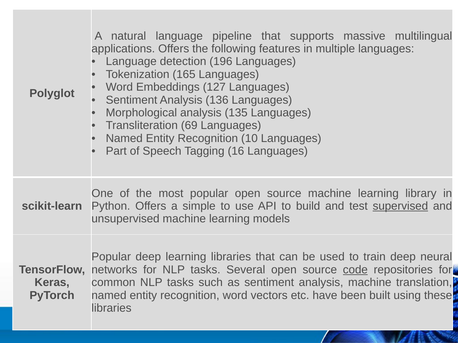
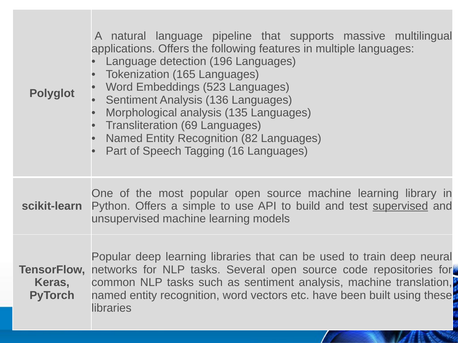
127: 127 -> 523 (214, 87)
10: 10 -> 82 (249, 139)
code underline: present -> none (355, 270)
